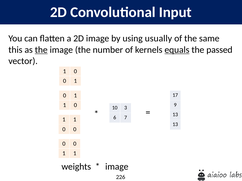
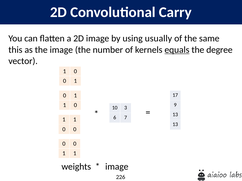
Input: Input -> Carry (175, 12)
the underline: present -> none (41, 50)
passed: passed -> degree (219, 50)
